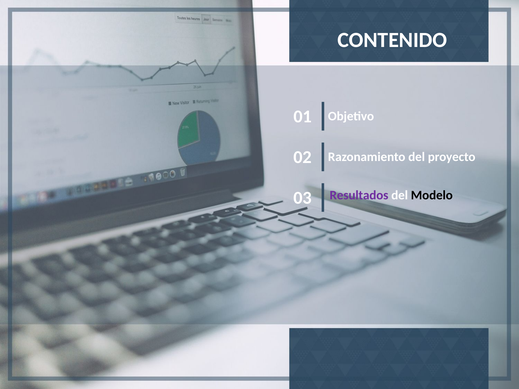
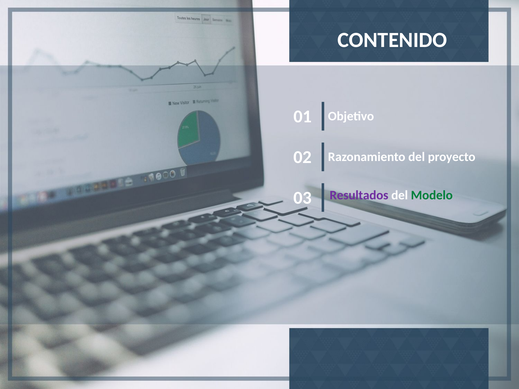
Modelo colour: black -> green (432, 195)
